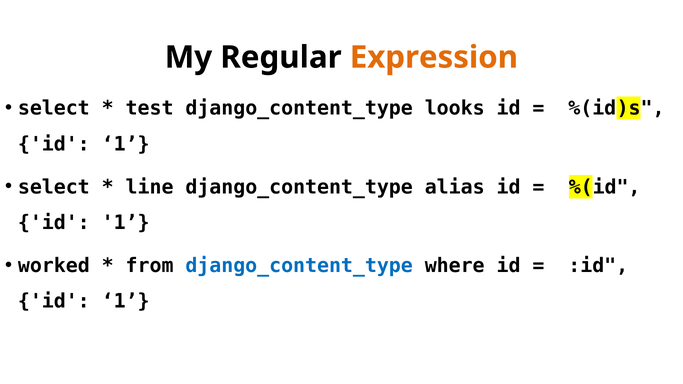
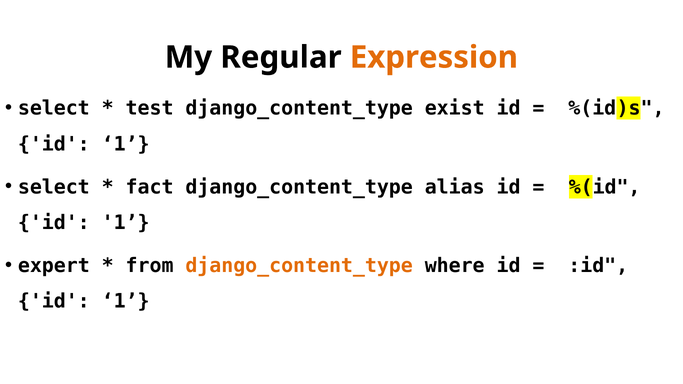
looks: looks -> exist (455, 108)
line: line -> fact (150, 187)
worked: worked -> expert (54, 266)
django_content_type colour: blue -> orange (299, 266)
